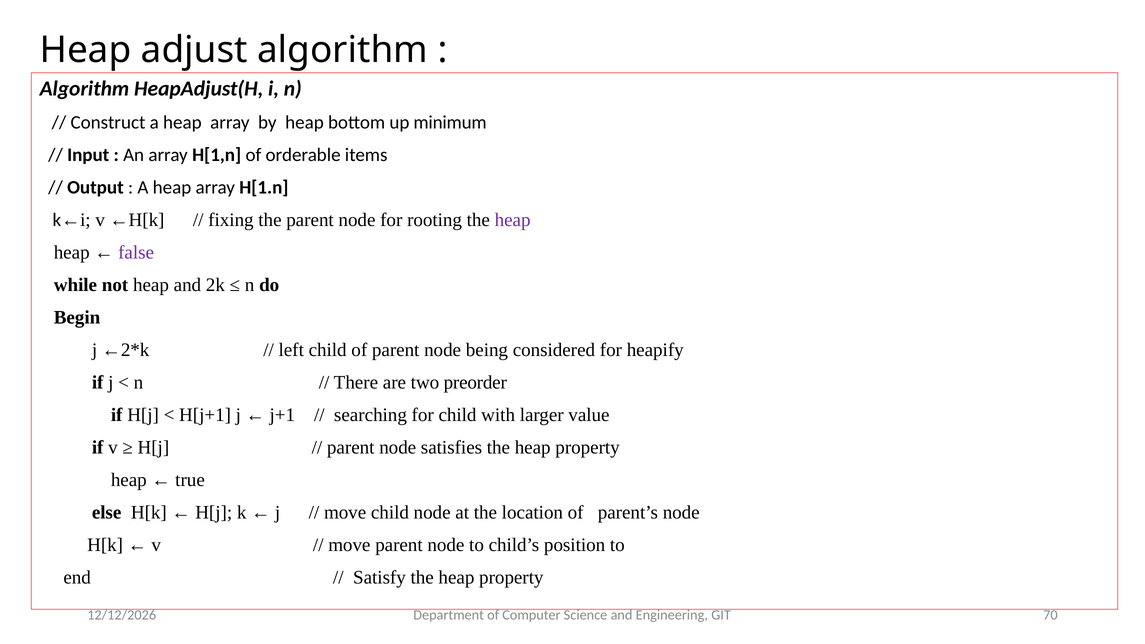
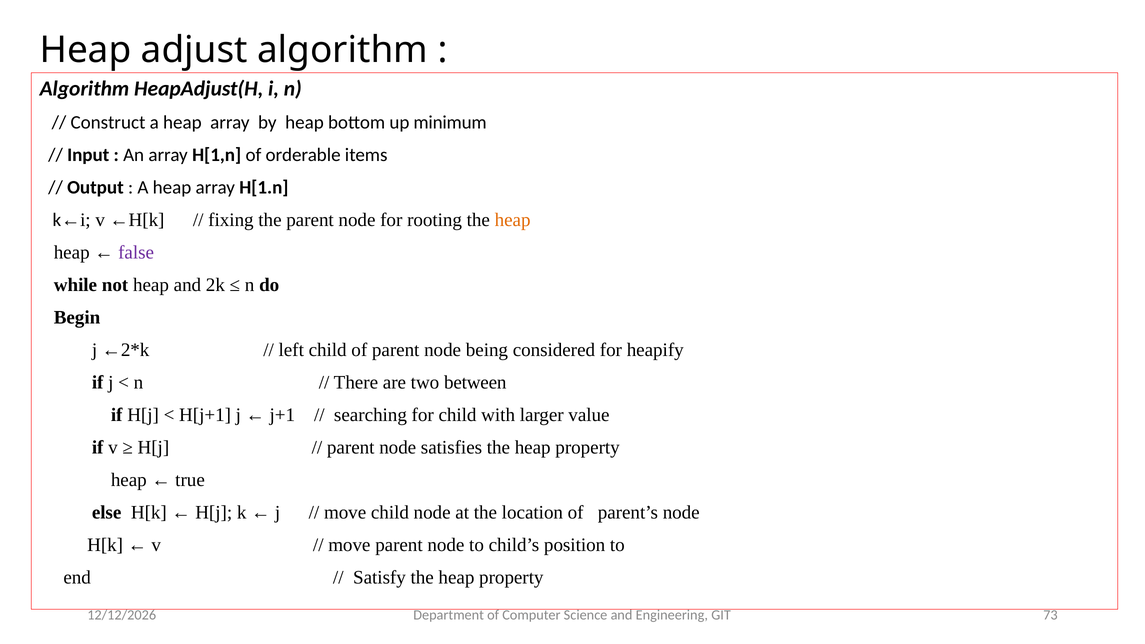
heap colour: purple -> orange (513, 220)
preorder: preorder -> between (475, 383)
70: 70 -> 73 (1050, 615)
